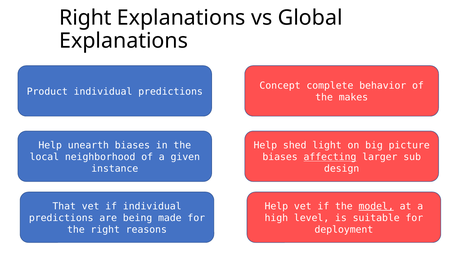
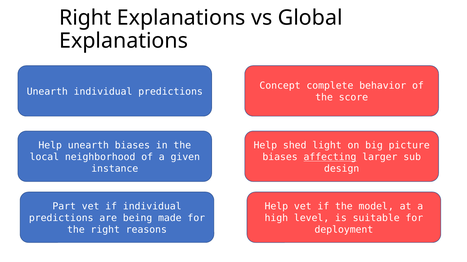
Product: Product -> Unearth (47, 92)
makes: makes -> score (353, 98)
That: That -> Part (64, 207)
model underline: present -> none (376, 207)
